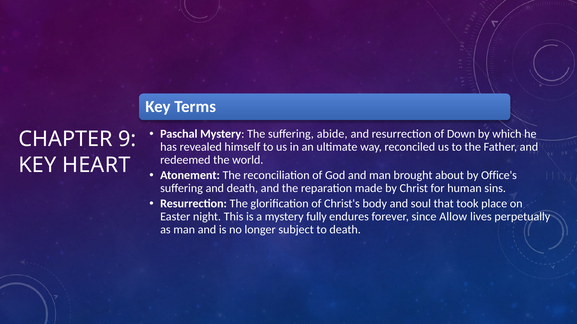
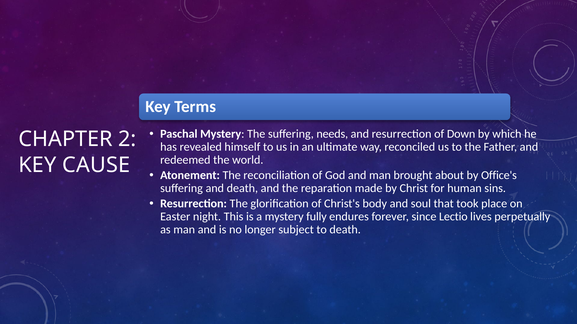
abide: abide -> needs (332, 134)
9: 9 -> 2 (127, 139)
HEART: HEART -> CAUSE (96, 165)
Allow: Allow -> Lectio (453, 217)
